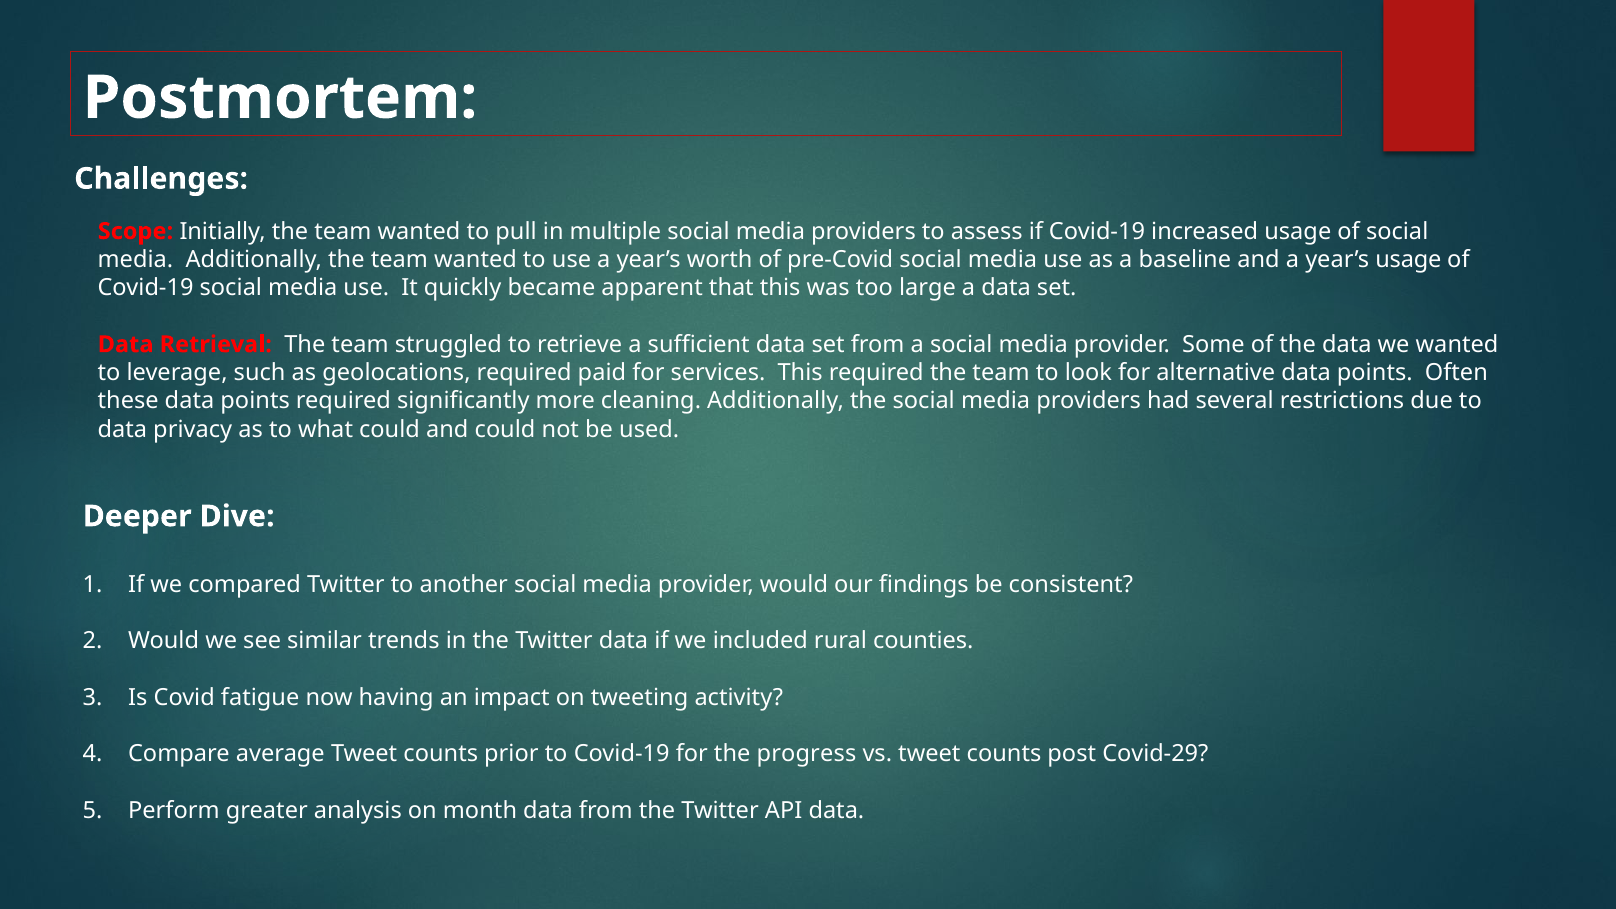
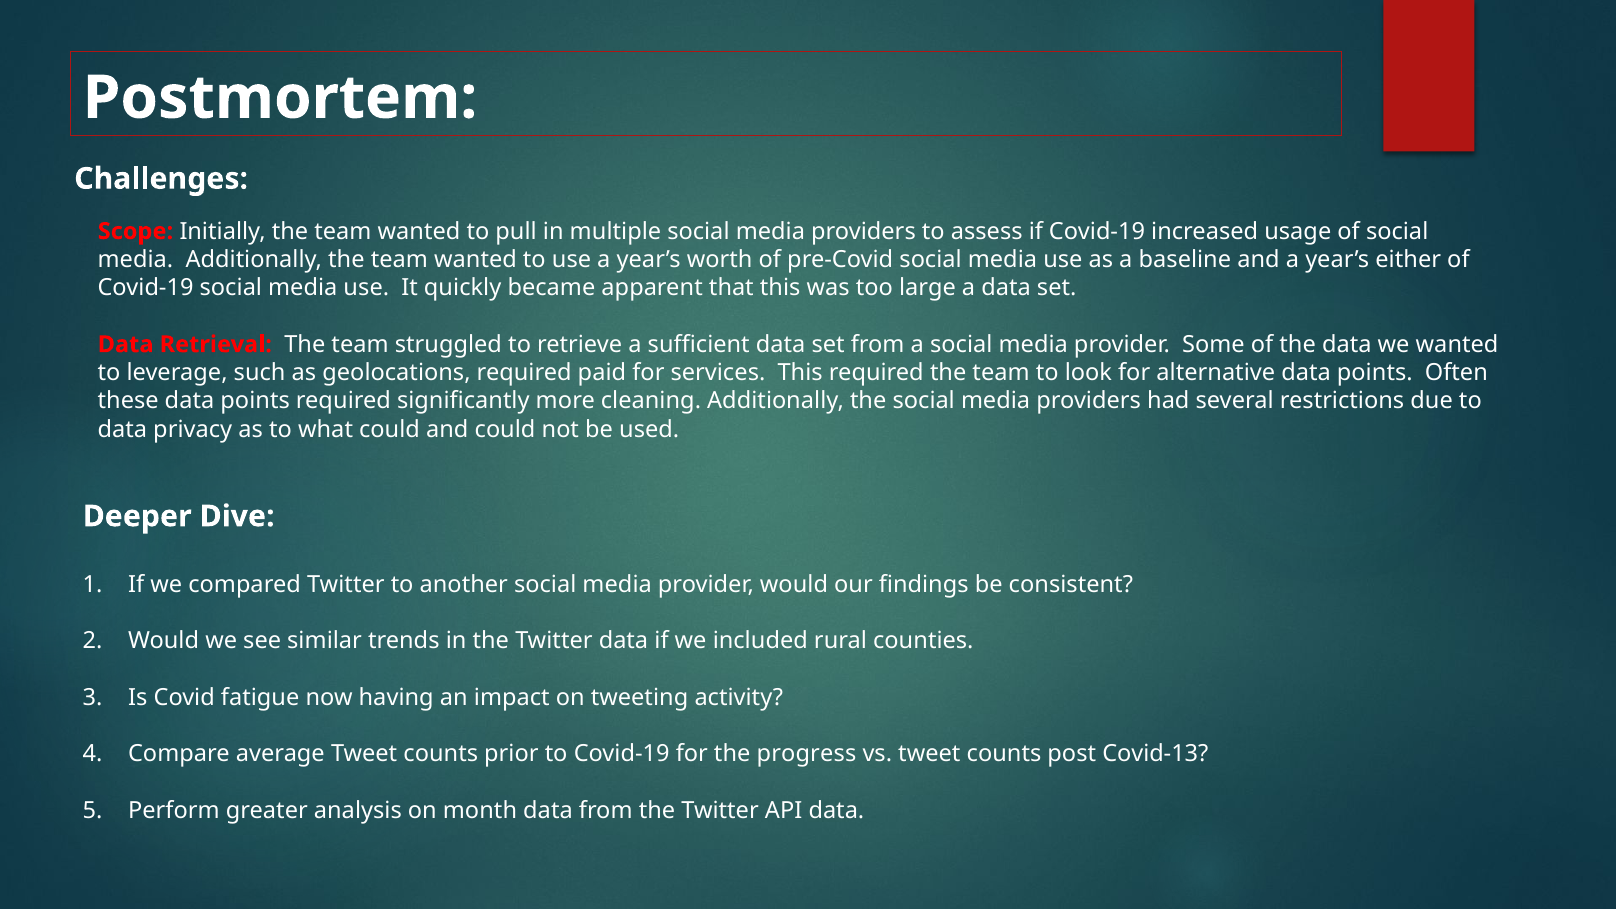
year’s usage: usage -> either (1408, 260)
Covid-29: Covid-29 -> Covid-13 (1155, 754)
